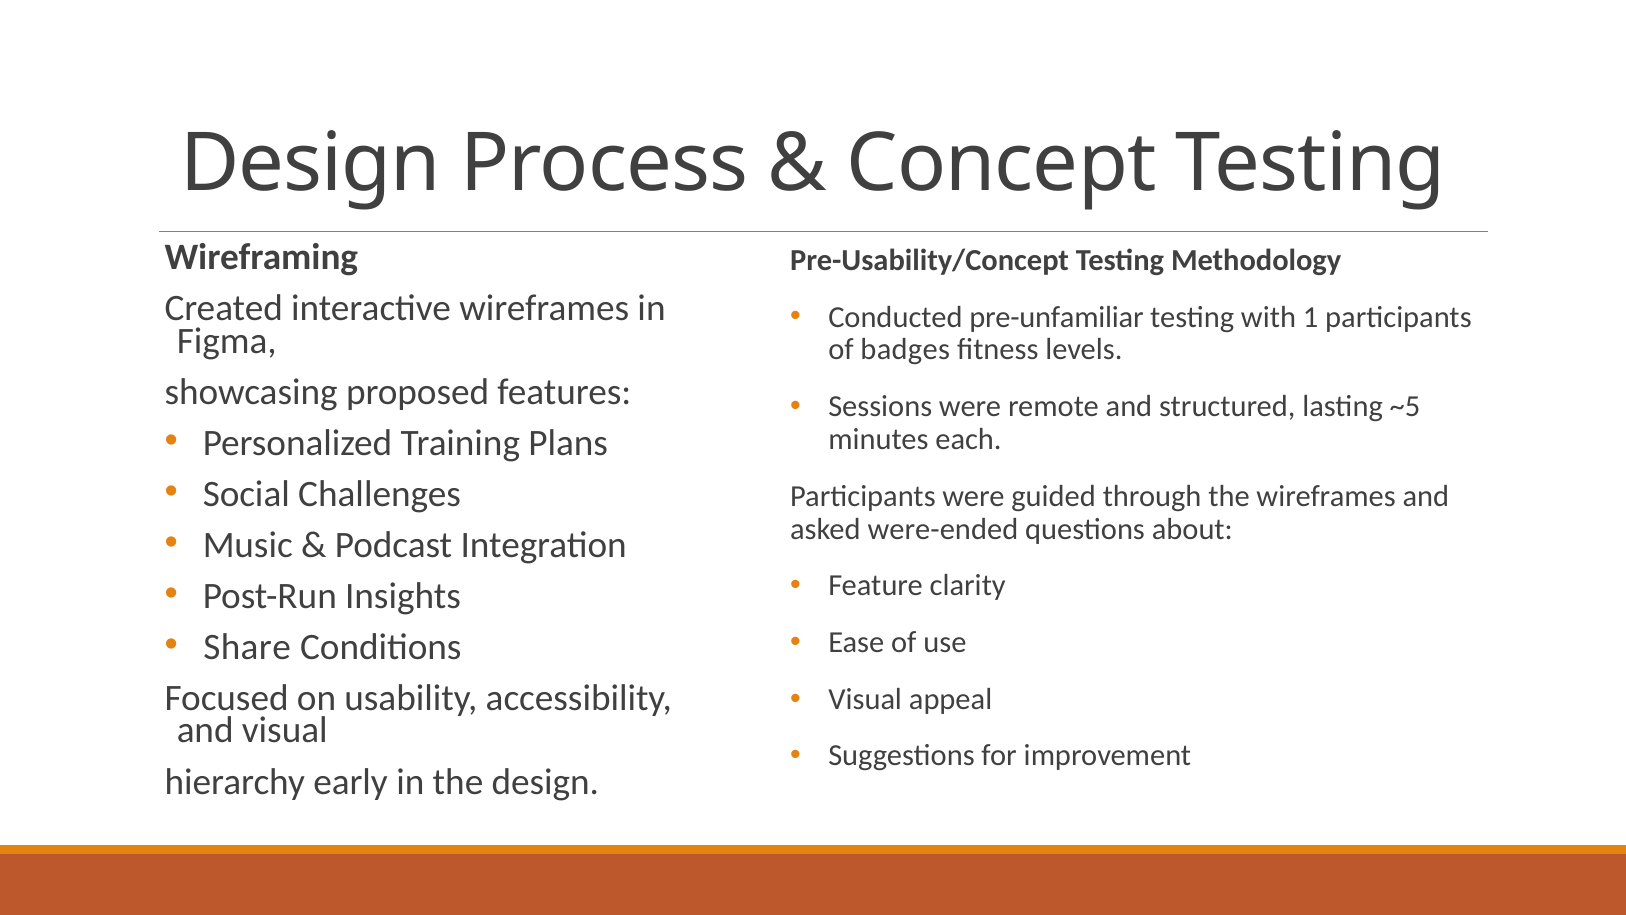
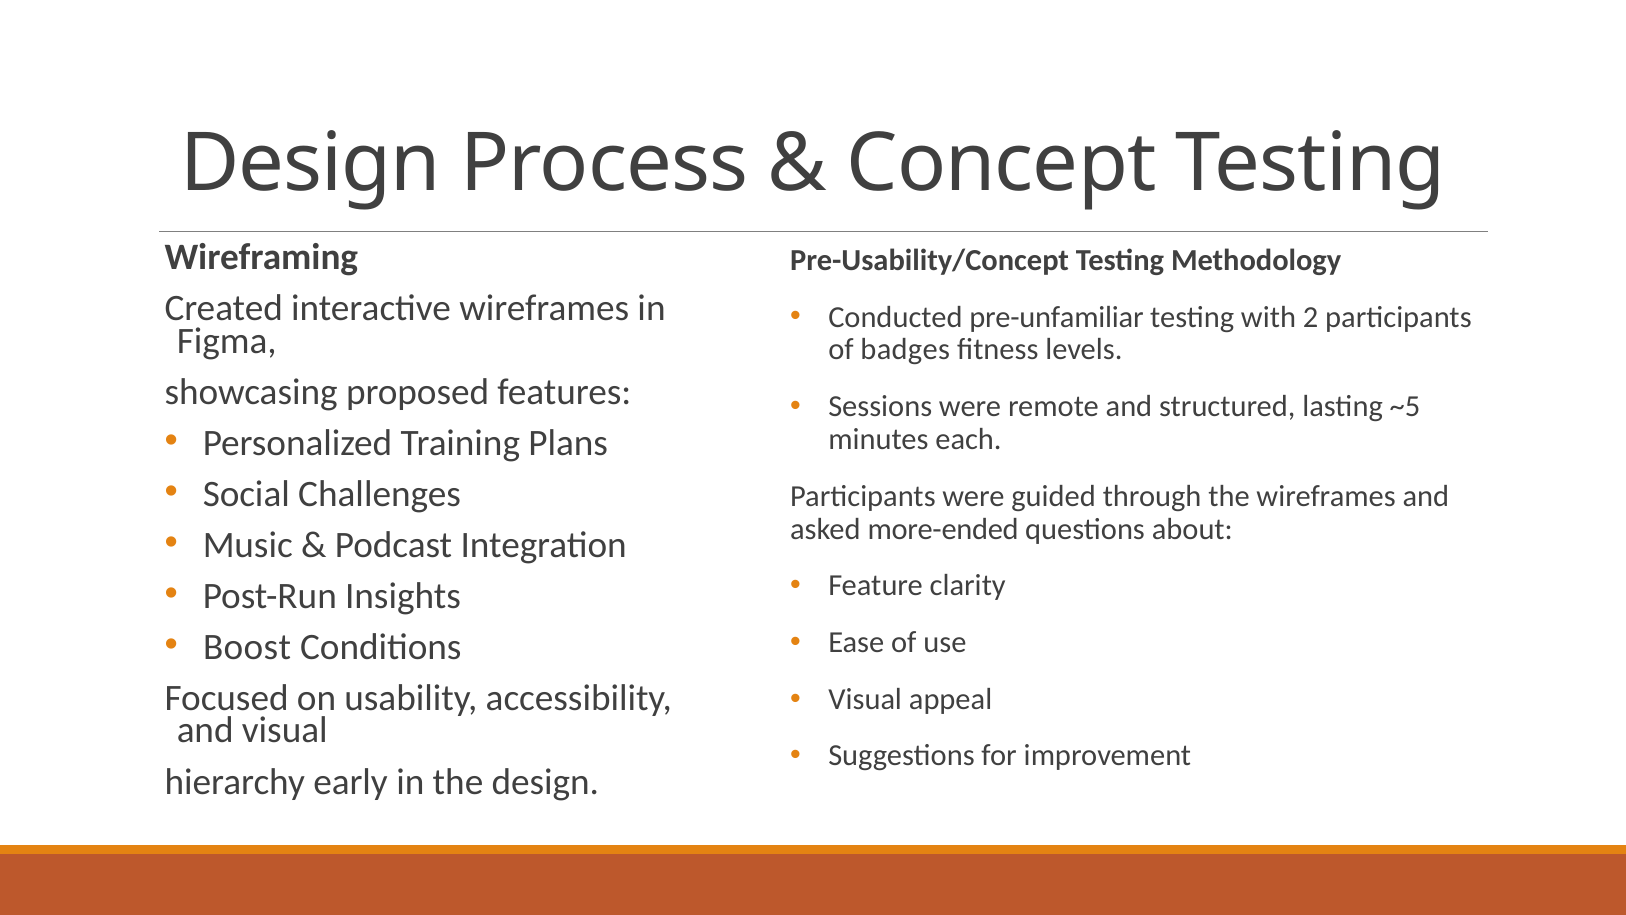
1: 1 -> 2 (1311, 317)
were-ended: were-ended -> more-ended (943, 529)
Share: Share -> Boost (247, 647)
